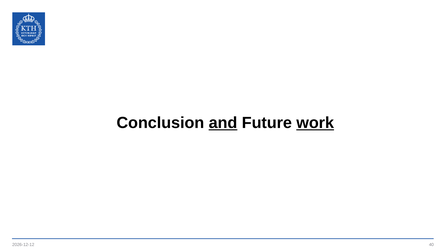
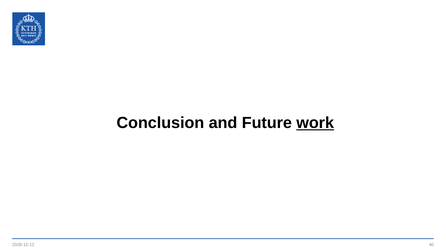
and underline: present -> none (223, 123)
